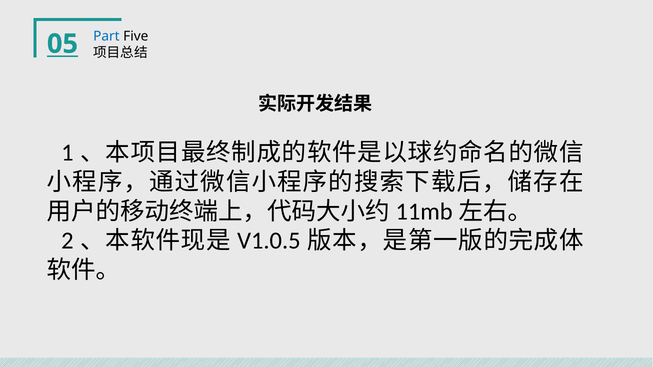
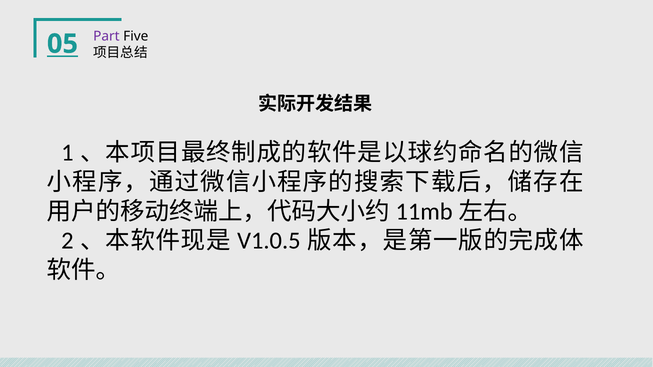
Part colour: blue -> purple (106, 36)
